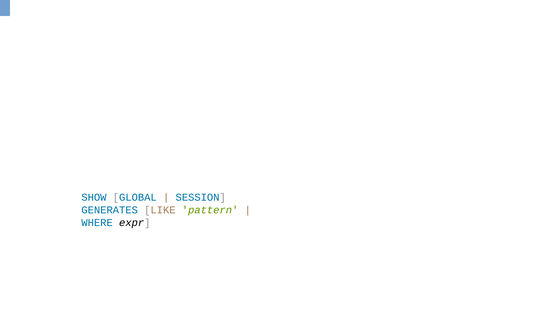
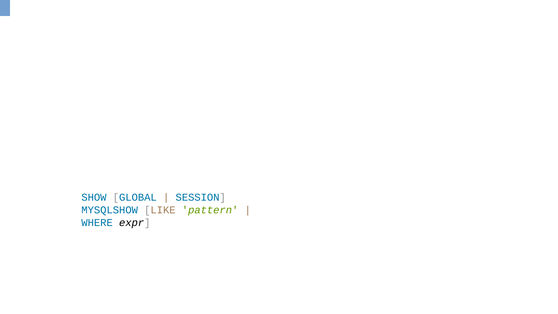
GENERATES: GENERATES -> MYSQLSHOW (110, 210)
